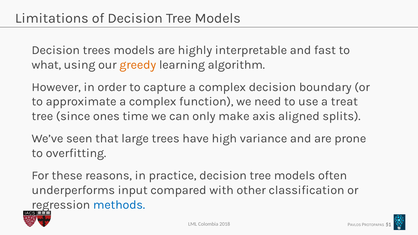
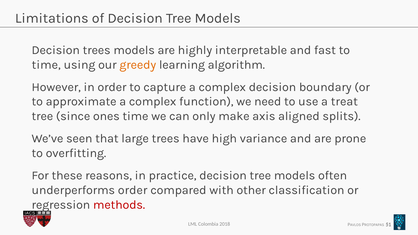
what: what -> time (46, 65)
underperforms input: input -> order (133, 190)
methods colour: blue -> red (119, 205)
